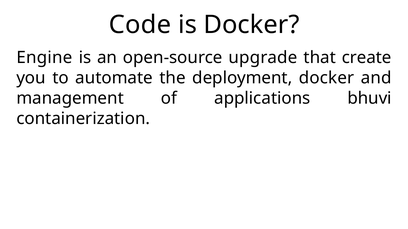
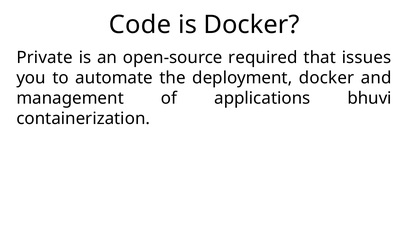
Engine: Engine -> Private (45, 58)
upgrade: upgrade -> required (263, 58)
create: create -> issues (367, 58)
